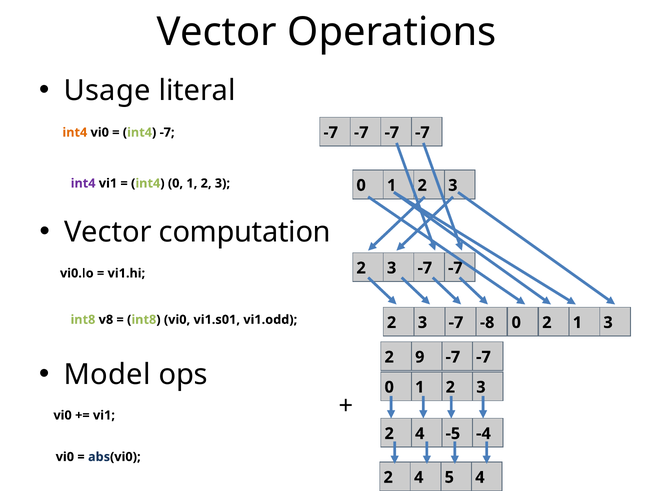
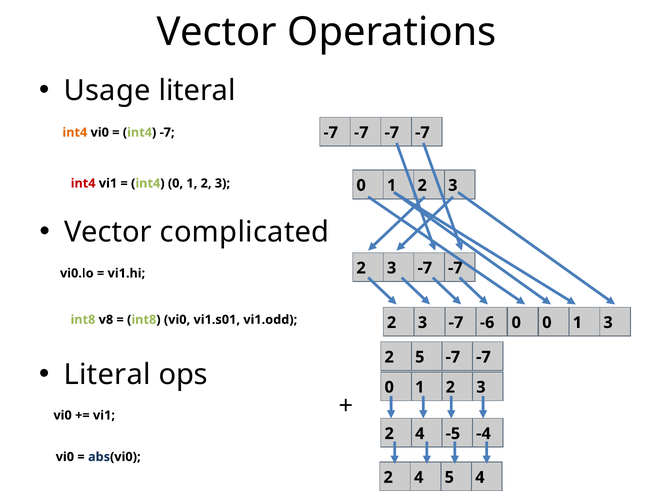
int4 colour: purple -> red (83, 183)
computation: computation -> complicated (245, 232)
-8: -8 -> -6 (487, 322)
0 2: 2 -> 0 (547, 322)
2 9: 9 -> 5 (420, 357)
Model: Model -> Literal (107, 374)
